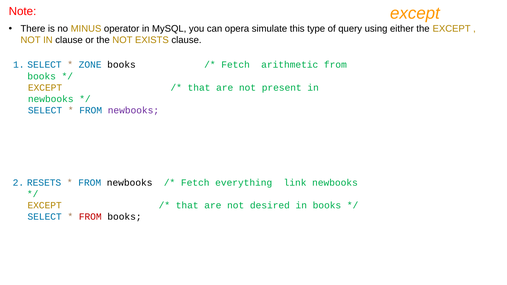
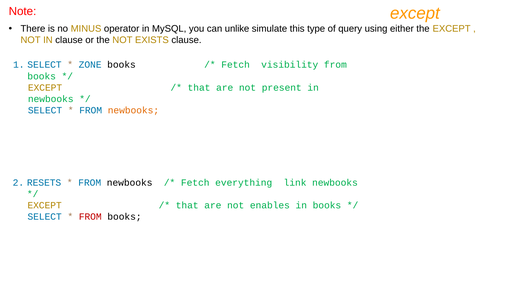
opera: opera -> unlike (237, 29)
arithmetic: arithmetic -> visibility (290, 65)
newbooks colour: purple -> orange (133, 111)
desired: desired -> enables (270, 206)
